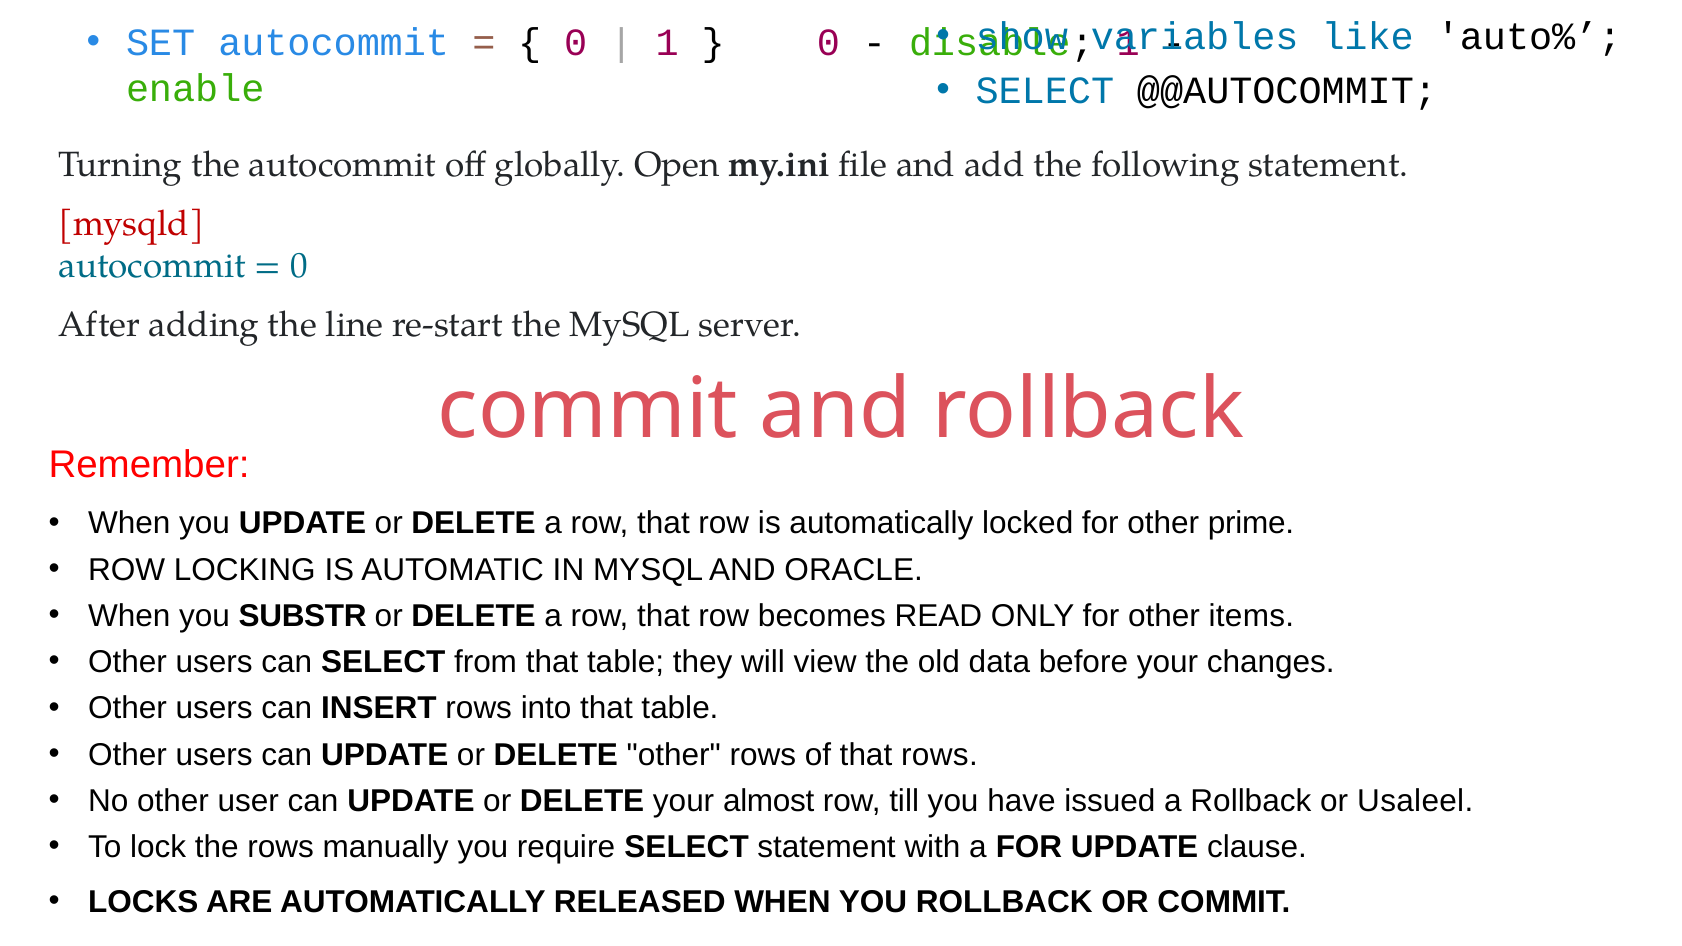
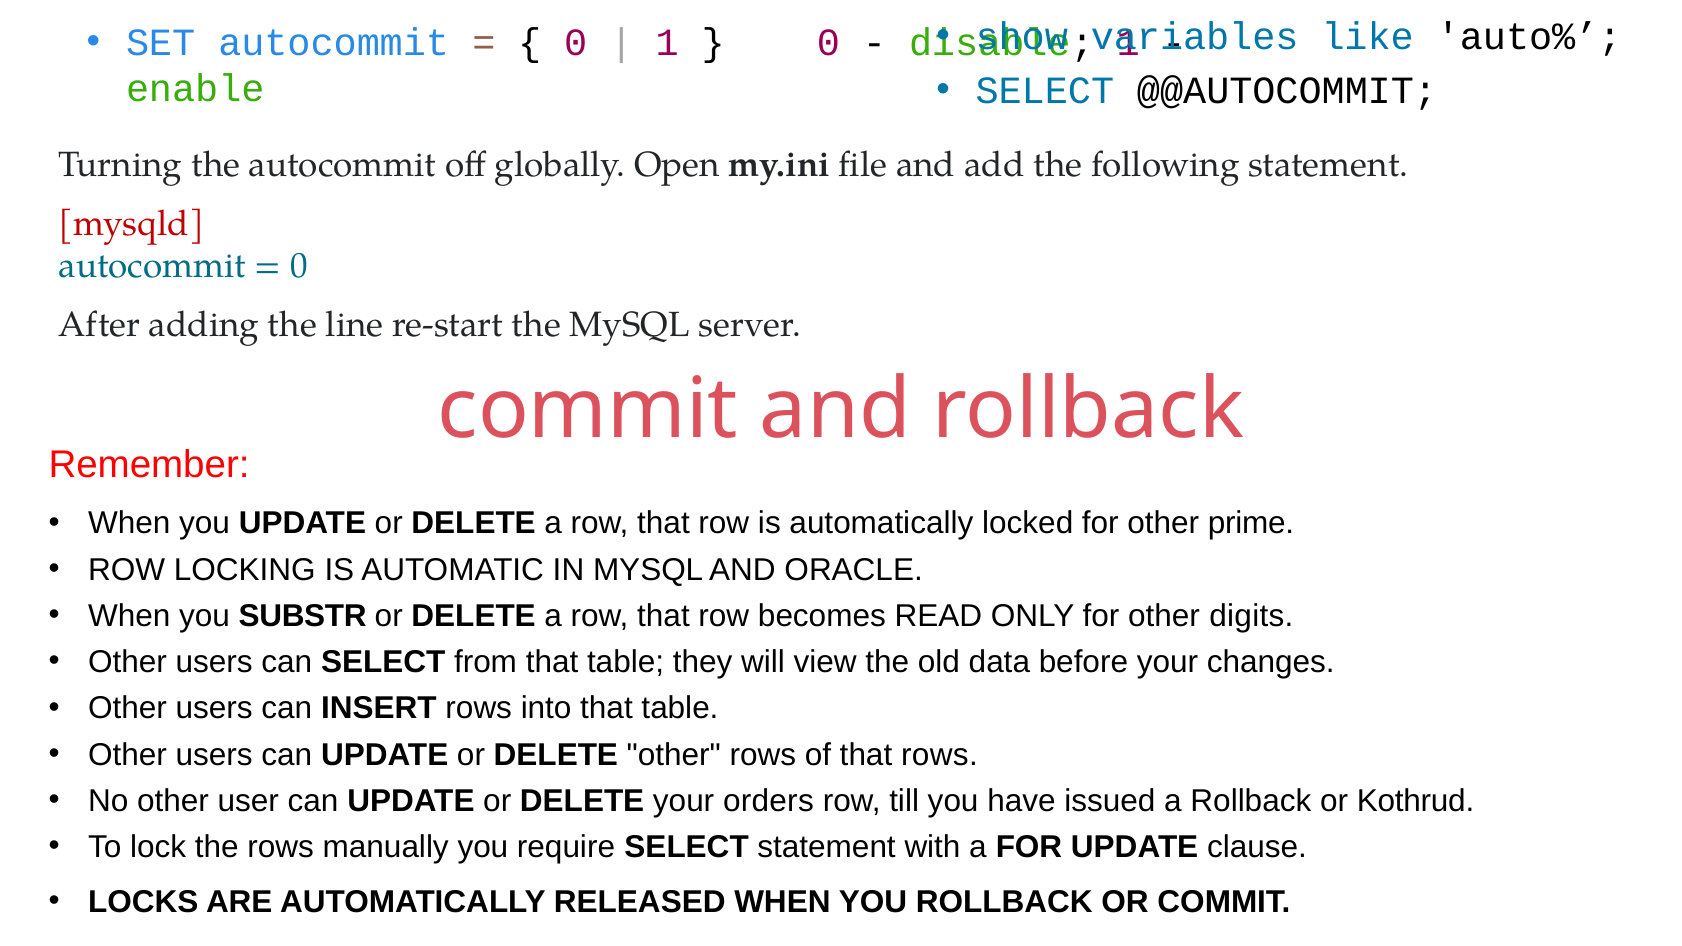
items: items -> digits (1251, 616)
almost: almost -> orders (768, 801)
Usaleel: Usaleel -> Kothrud (1416, 801)
